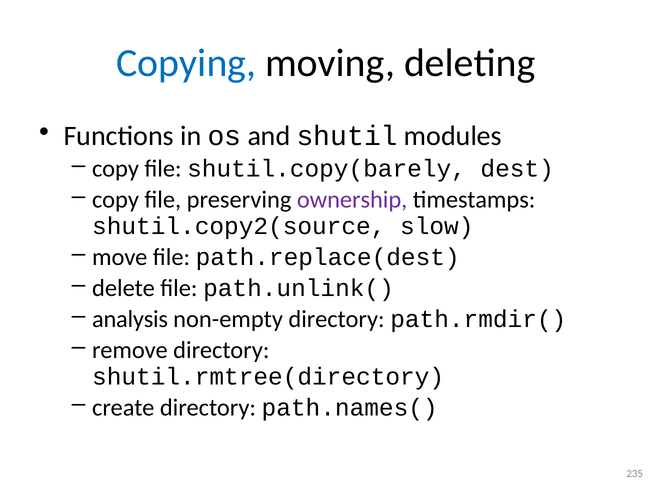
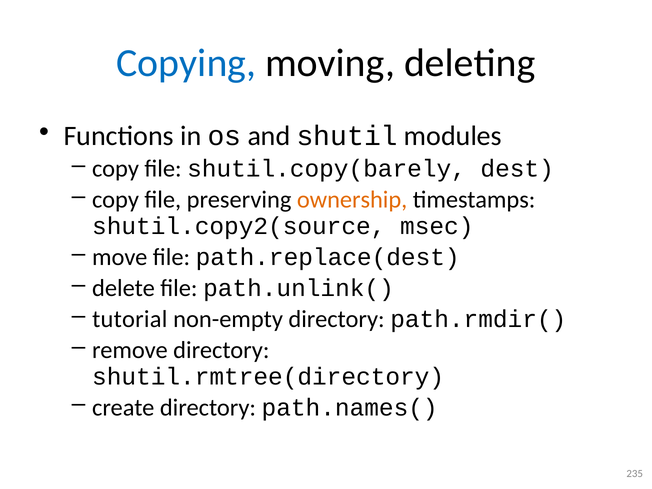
ownership colour: purple -> orange (352, 200)
slow: slow -> msec (437, 226)
analysis: analysis -> tutorial (130, 319)
